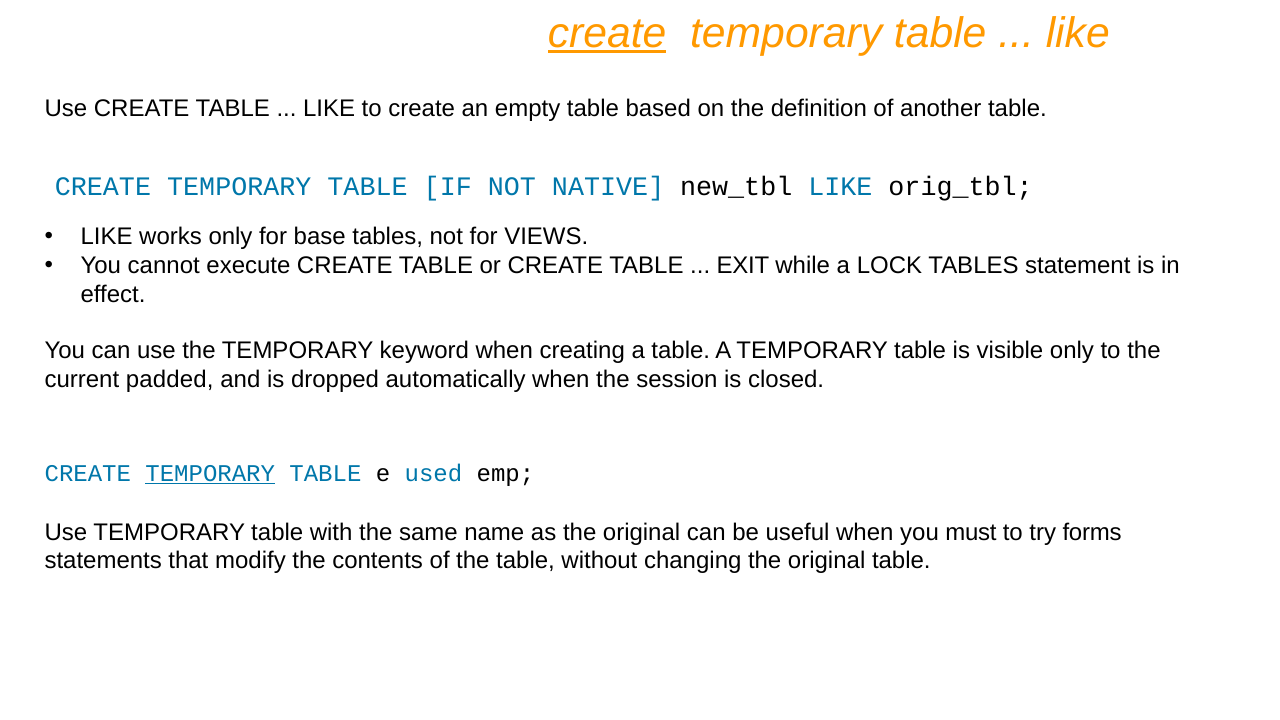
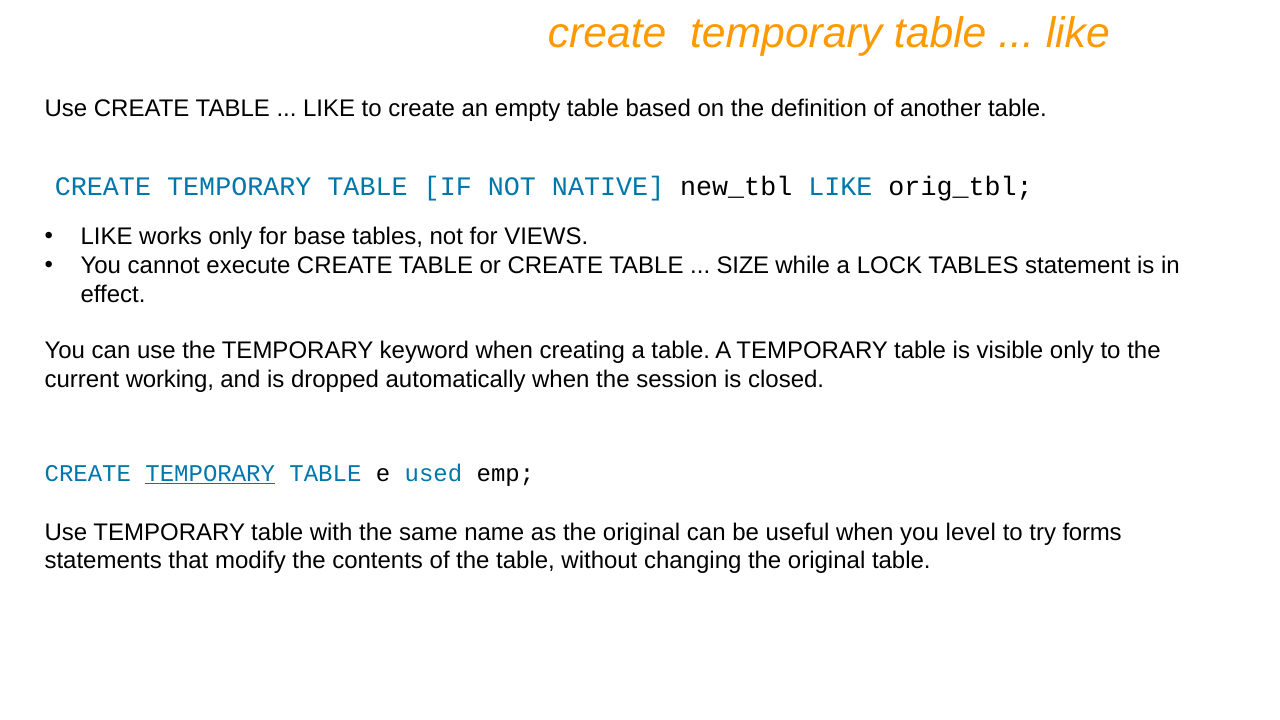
create underline: present -> none (607, 33)
EXIT: EXIT -> SIZE (743, 266)
padded: padded -> working (170, 380)
must: must -> level (971, 532)
